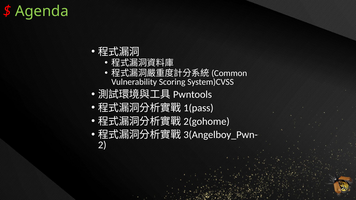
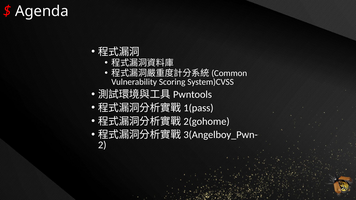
Agenda colour: light green -> white (42, 11)
